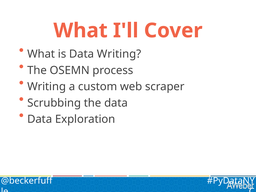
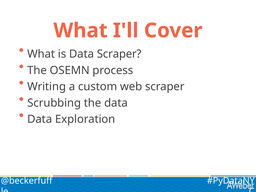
Data Writing: Writing -> Scraper (119, 54)
